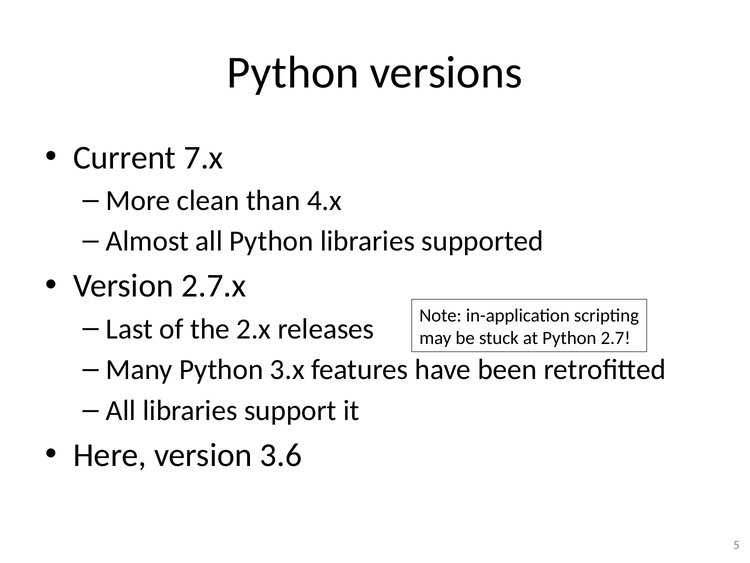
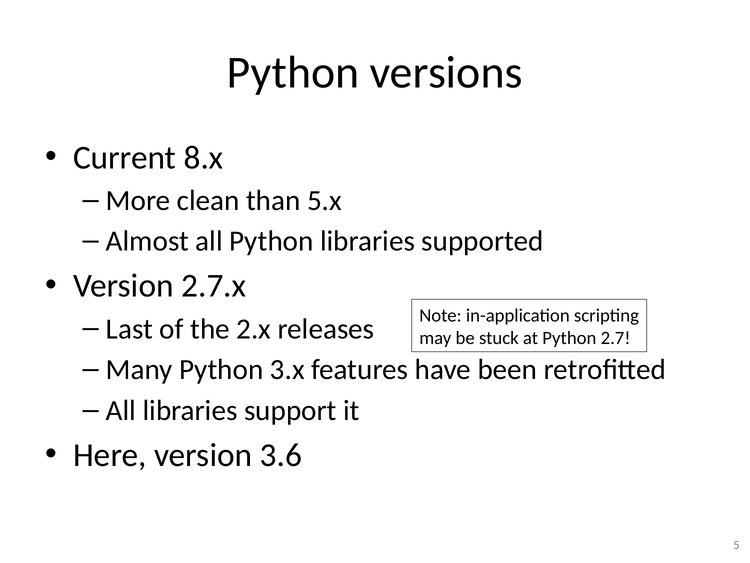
7.x: 7.x -> 8.x (204, 157)
4.x: 4.x -> 5.x (324, 200)
